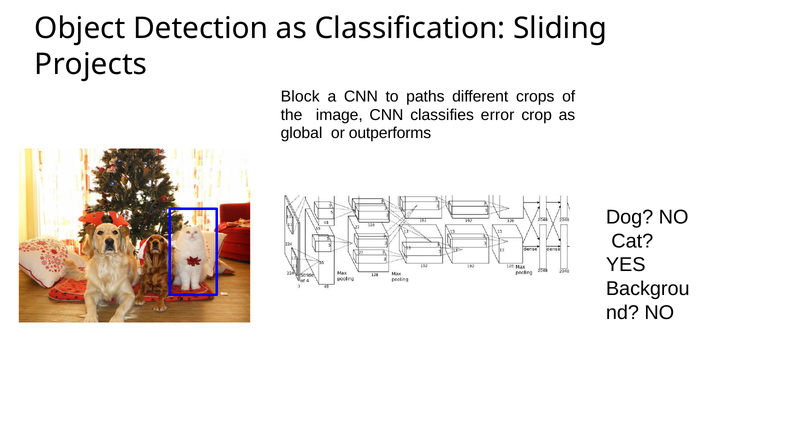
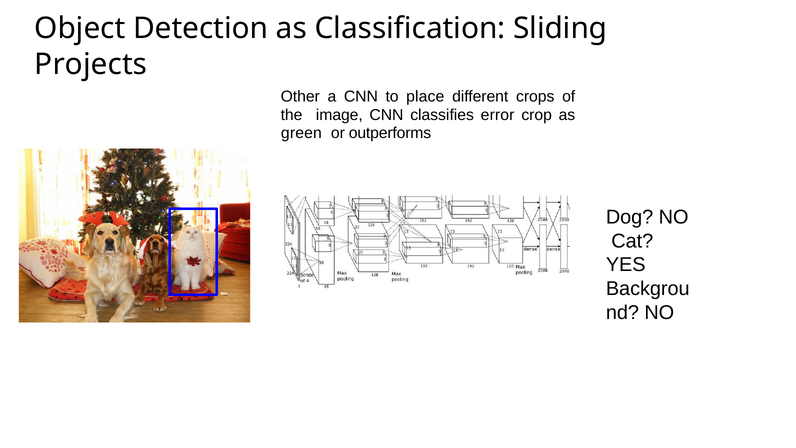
Block: Block -> Other (300, 97)
paths: paths -> place (425, 97)
global: global -> green (301, 133)
